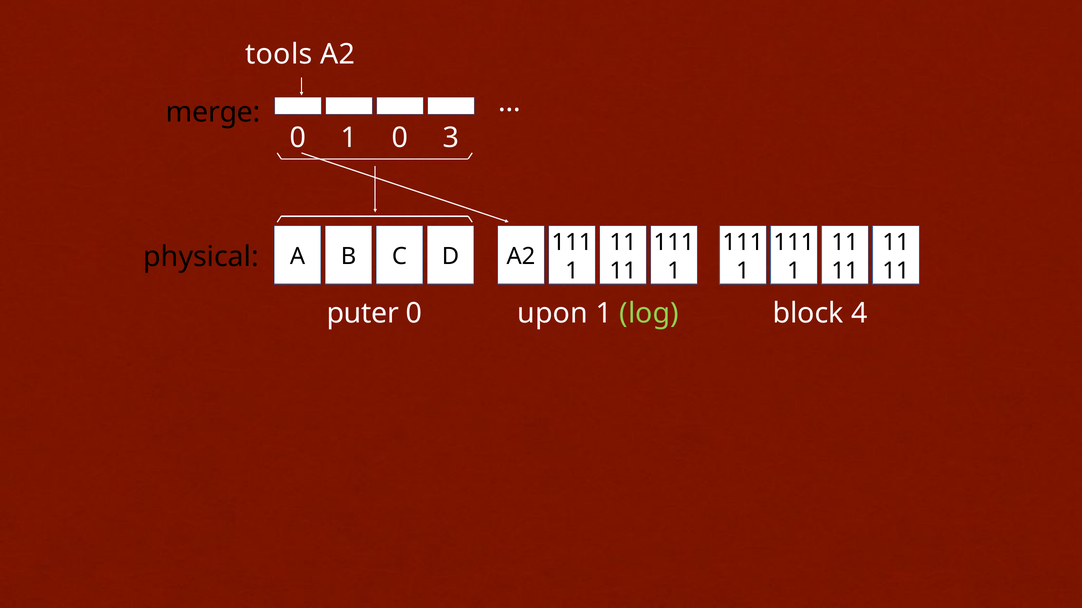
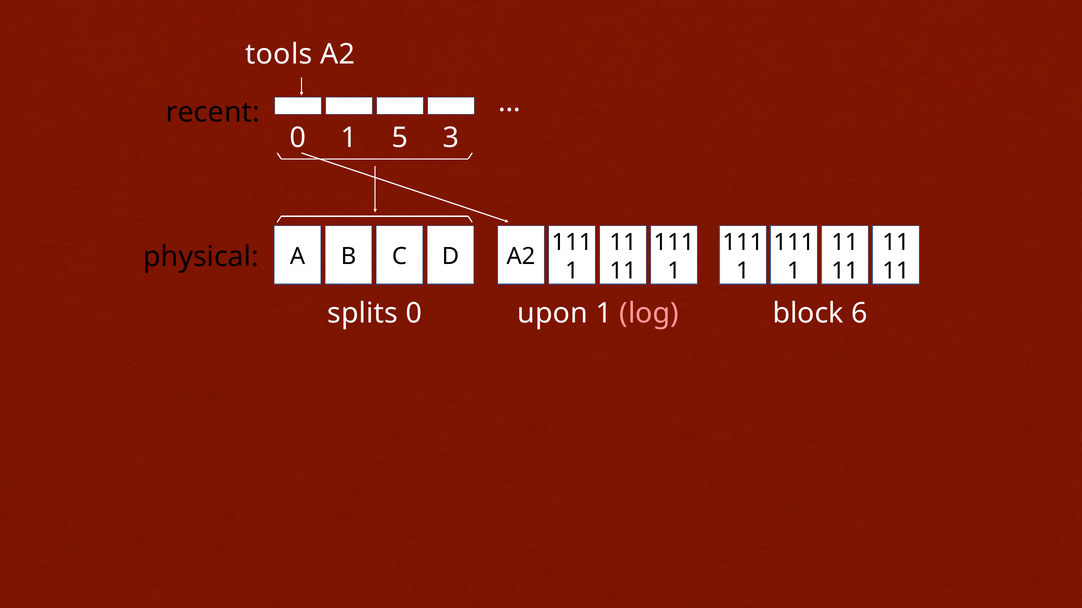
merge: merge -> recent (213, 113)
0 1 0: 0 -> 5 (400, 138)
puter: puter -> splits (363, 314)
log colour: light green -> pink (649, 314)
4: 4 -> 6 (859, 314)
